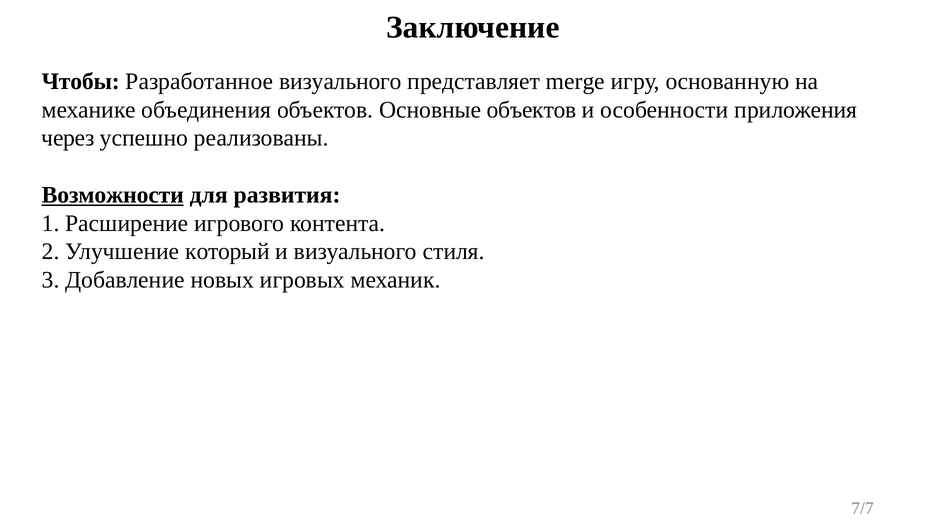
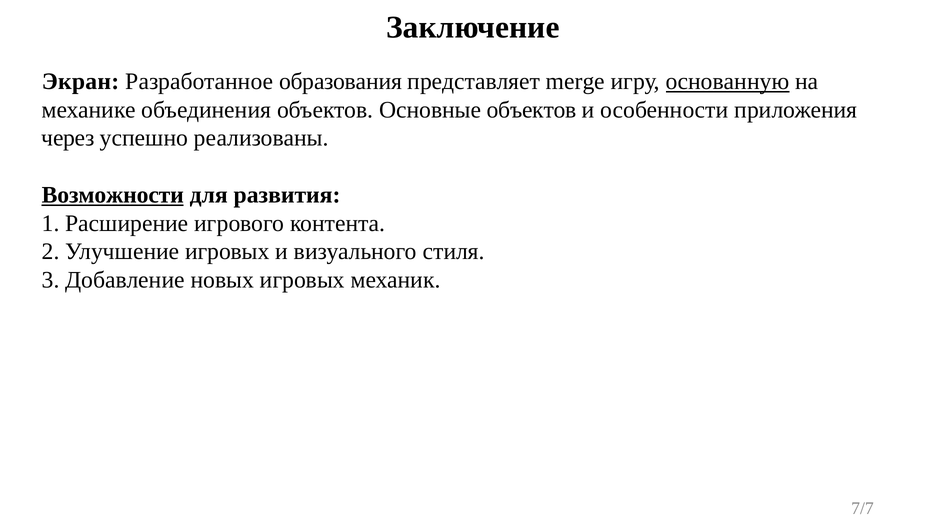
Чтобы: Чтобы -> Экран (80, 81)
Разработанное визуального: визуального -> образования (340, 81)
основанную underline: none -> present (728, 81)
Улучшение который: который -> игровых (227, 252)
